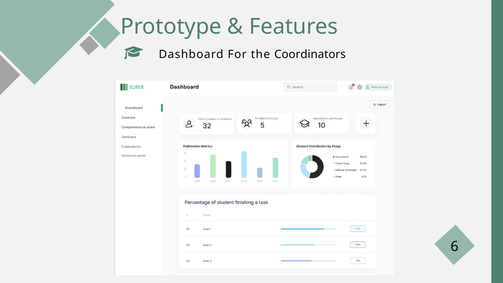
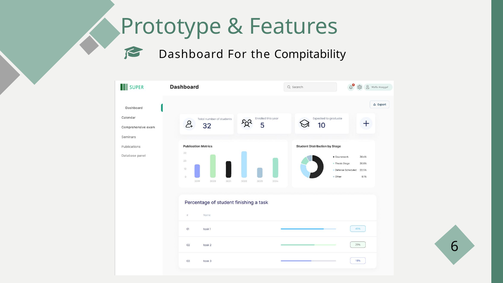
Coordinators: Coordinators -> Compitability (310, 54)
